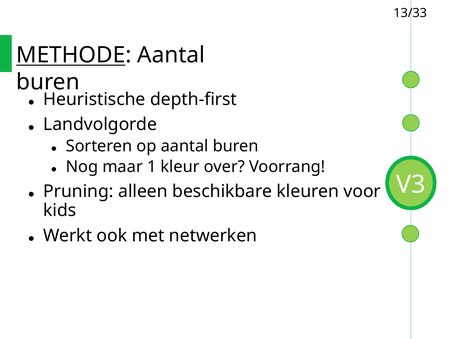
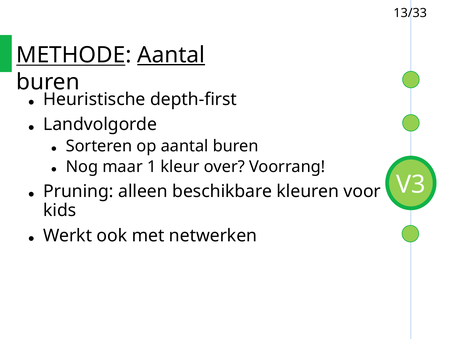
Aantal underline: none -> present (171, 55)
